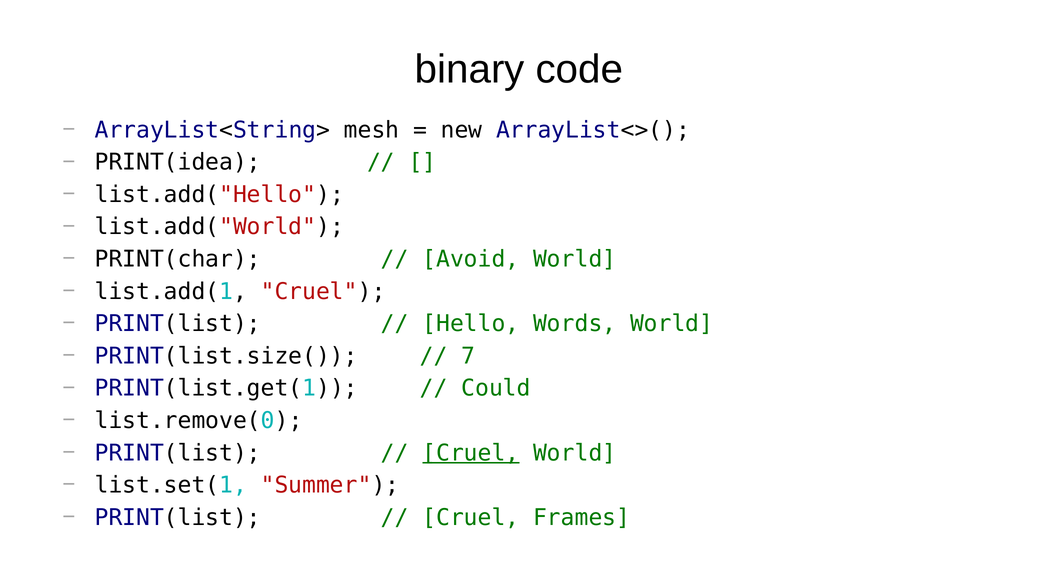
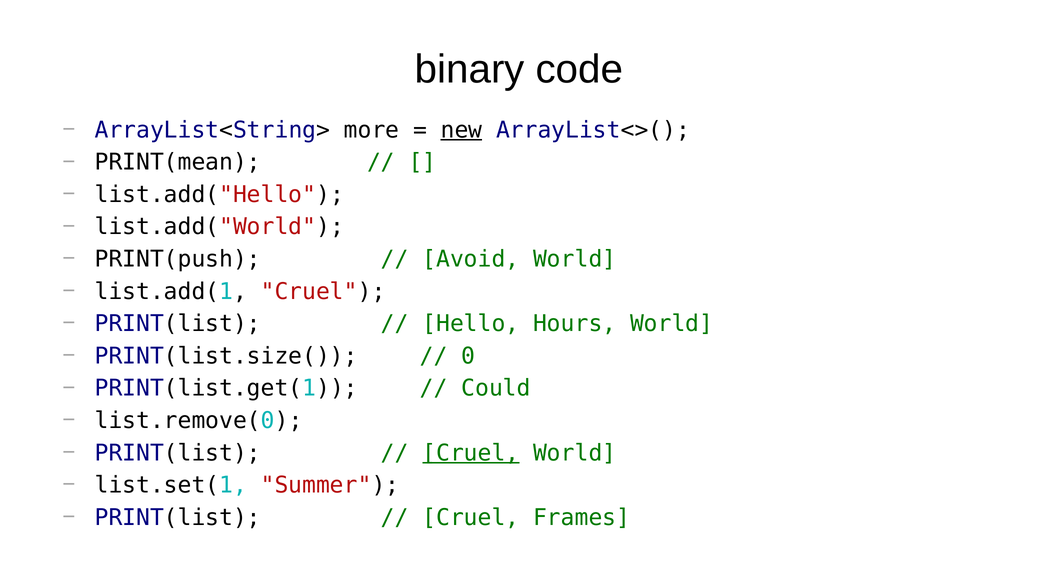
mesh: mesh -> more (372, 130)
new underline: none -> present (461, 130)
PRINT(idea: PRINT(idea -> PRINT(mean (178, 162)
PRINT(char: PRINT(char -> PRINT(push (178, 259)
Words: Words -> Hours (575, 324)
7: 7 -> 0 (468, 356)
